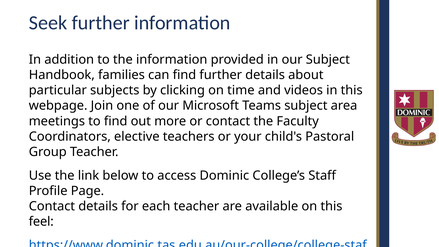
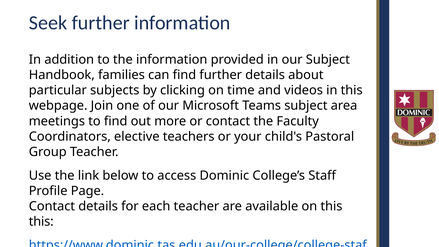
feel: feel -> this (41, 222)
